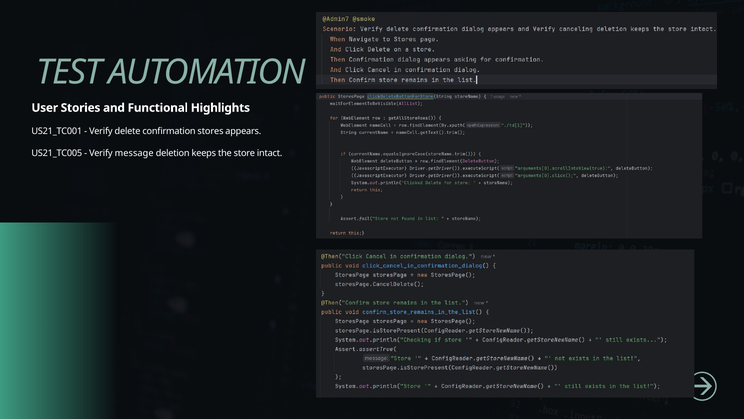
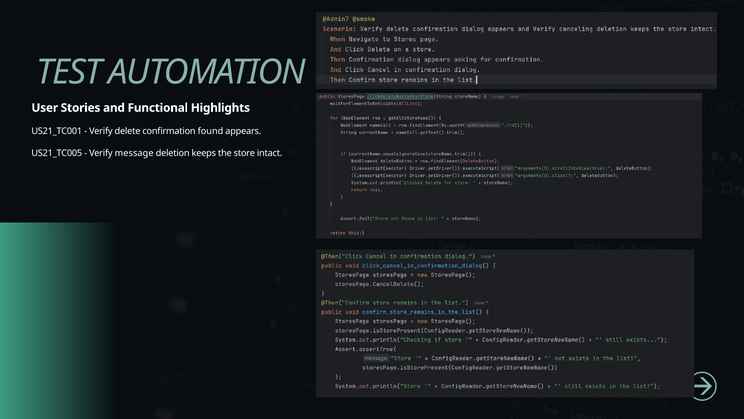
stores: stores -> found (210, 131)
